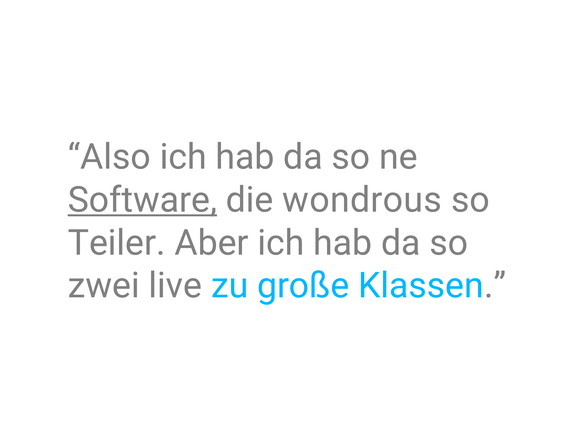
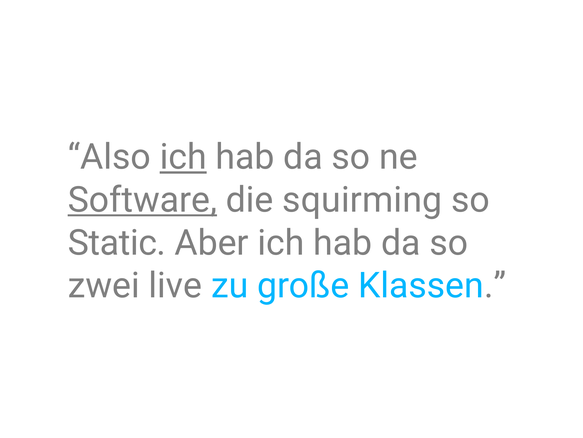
ich underline: none -> present (183, 157)
wondrous: wondrous -> squirming (362, 200)
Teiler: Teiler -> Static (117, 243)
